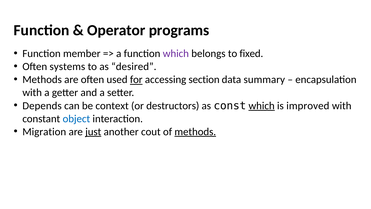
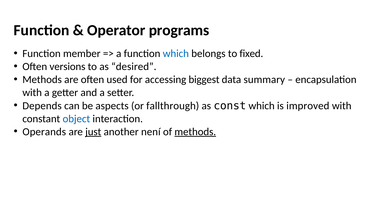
which colour: purple -> blue (176, 54)
systems: systems -> versions (67, 67)
for underline: present -> none (136, 80)
section: section -> biggest (204, 80)
context: context -> aspects (112, 106)
destructors: destructors -> fallthrough (173, 106)
which underline: present -> none (262, 106)
Migration: Migration -> Operands (44, 132)
cout: cout -> není (151, 132)
